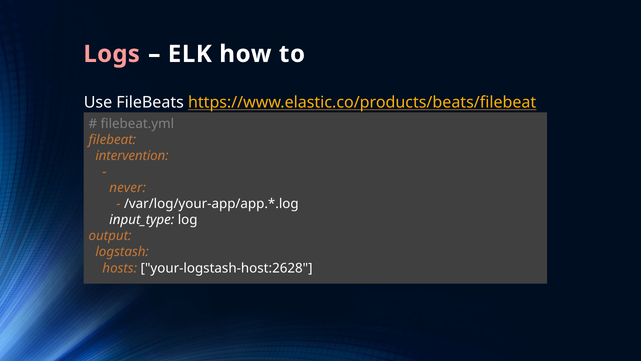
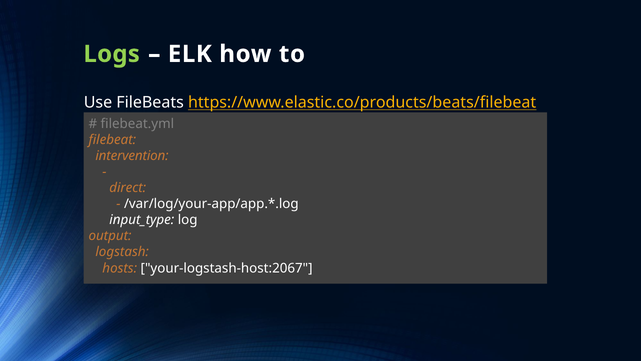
Logs colour: pink -> light green (112, 54)
never: never -> direct (128, 188)
your-logstash-host:2628: your-logstash-host:2628 -> your-logstash-host:2067 (227, 268)
